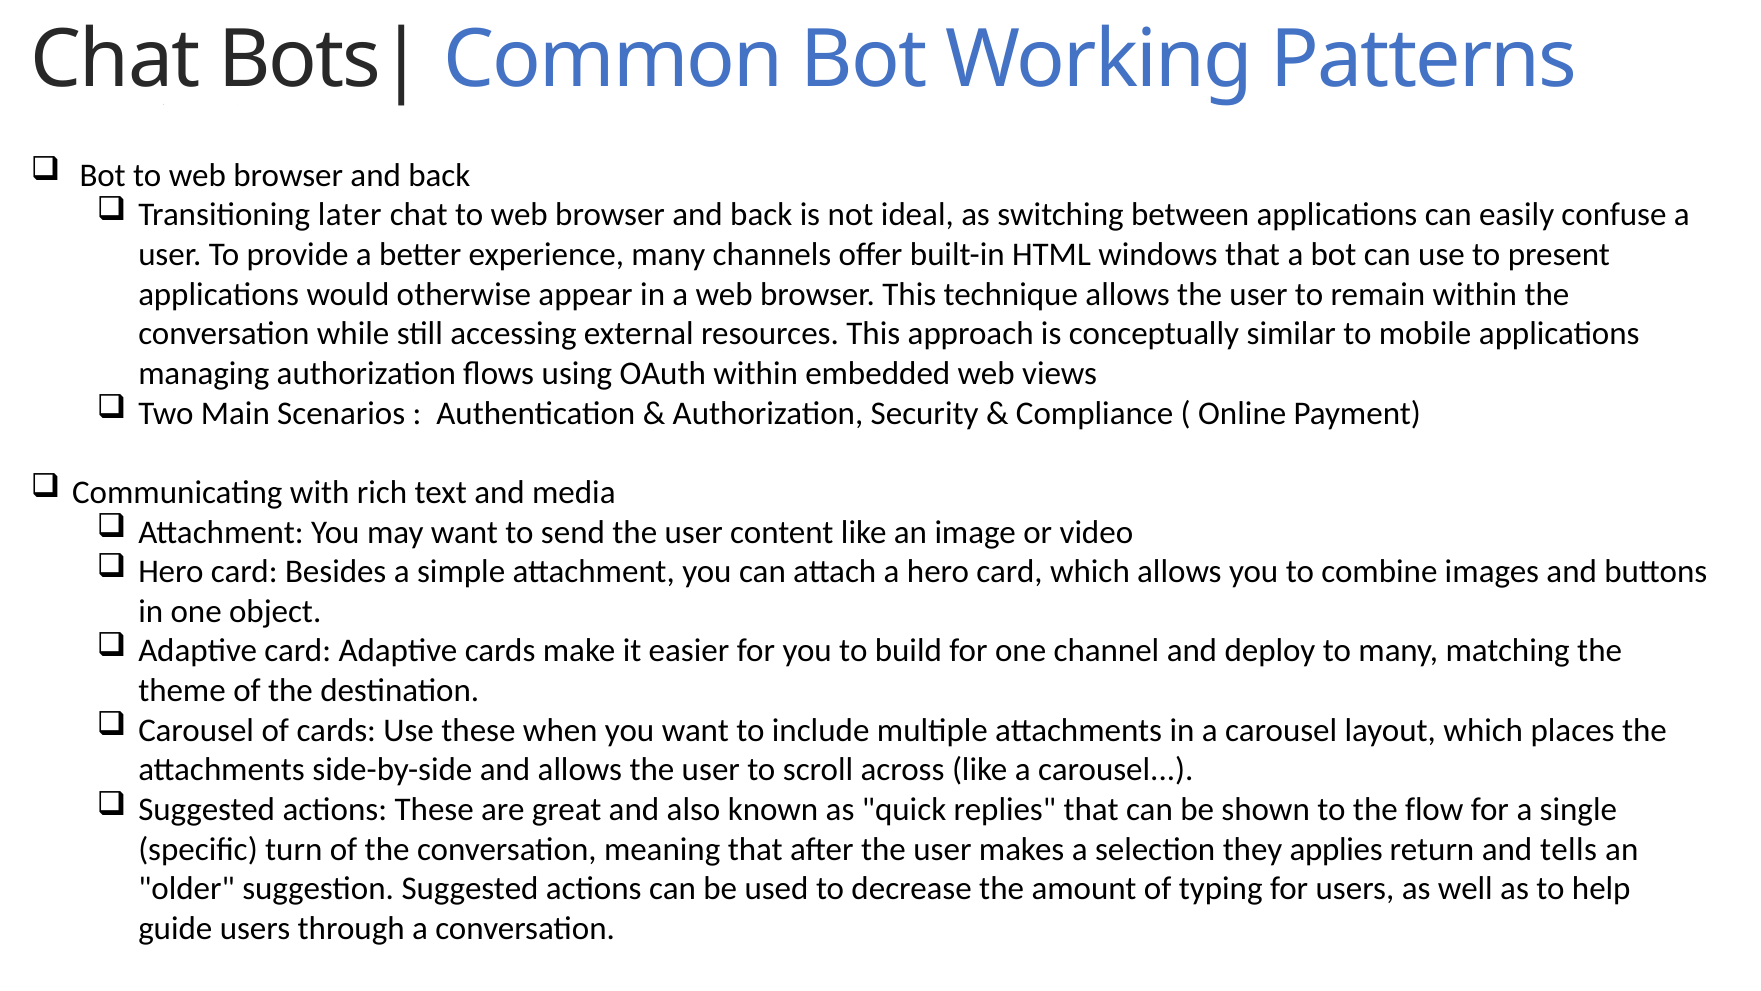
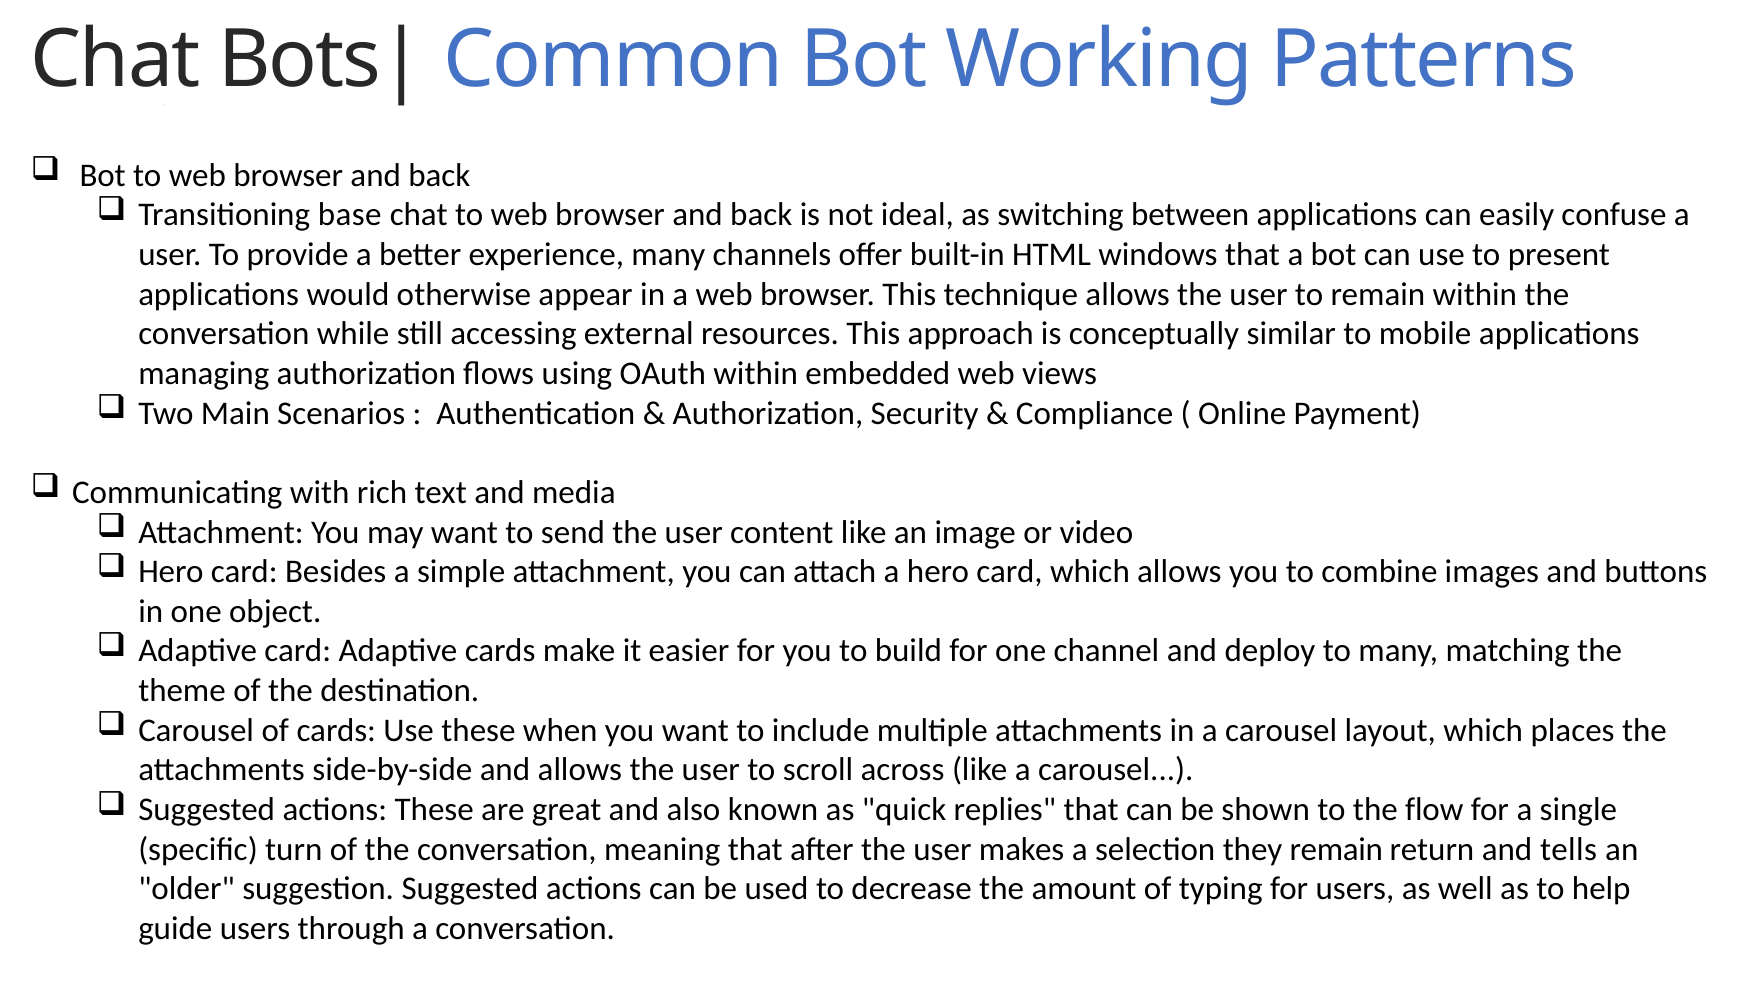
later: later -> base (350, 215)
they applies: applies -> remain (1336, 849)
